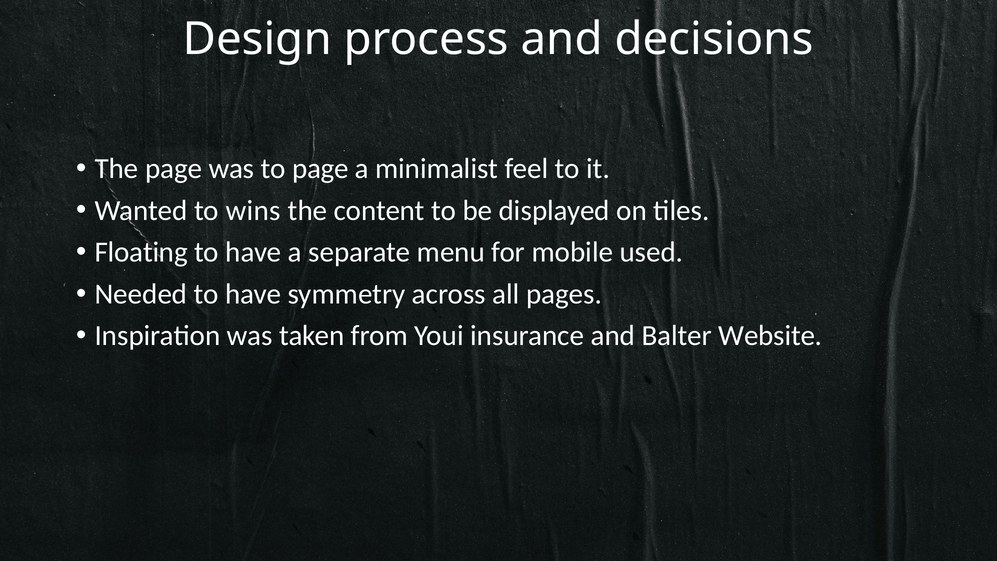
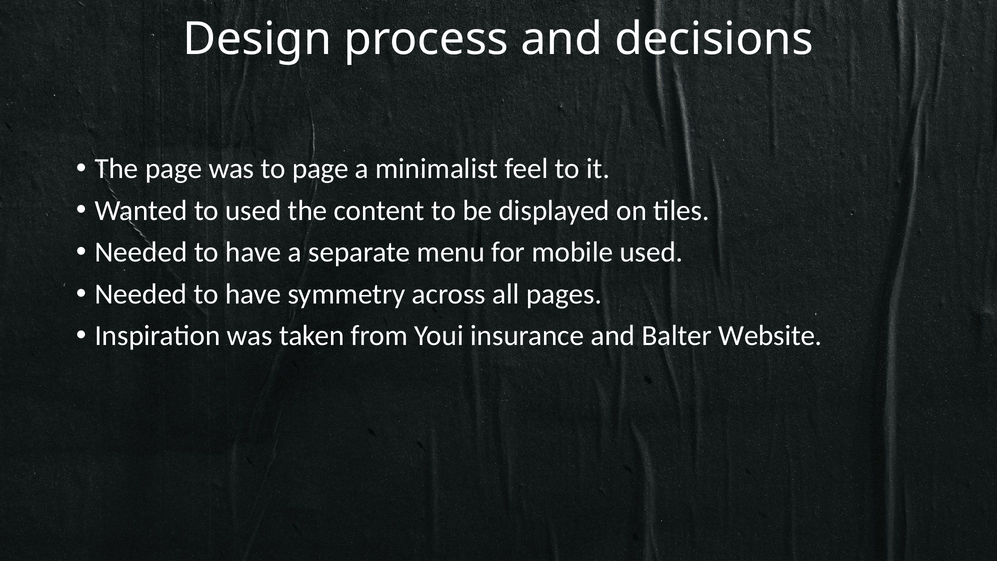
to wins: wins -> used (253, 210)
Floating: Floating -> Needed (141, 252)
